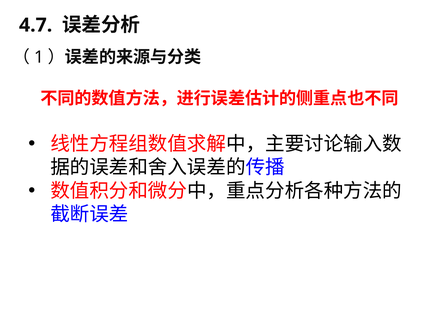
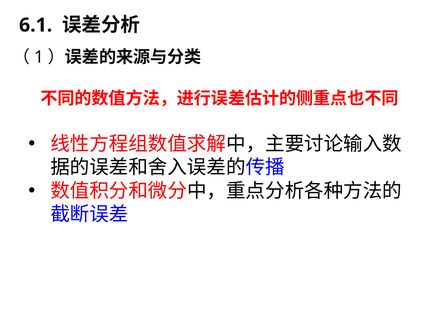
4.7: 4.7 -> 6.1 (36, 25)
